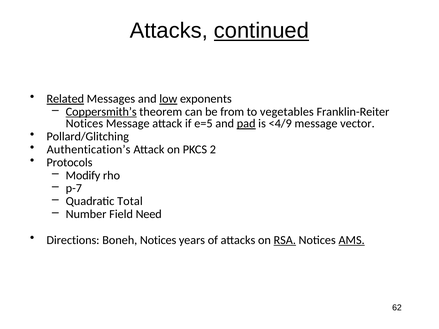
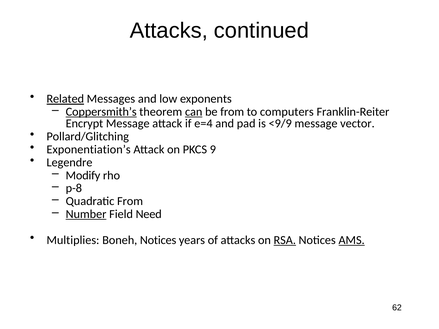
continued underline: present -> none (261, 31)
low underline: present -> none (168, 99)
can underline: none -> present (194, 112)
vegetables: vegetables -> computers (287, 112)
Notices: Notices -> Encrypt (84, 124)
e=5: e=5 -> e=4 (203, 124)
pad underline: present -> none (246, 124)
<4/9: <4/9 -> <9/9 (280, 124)
Authentication’s: Authentication’s -> Exponentiation’s (89, 150)
2: 2 -> 9 (213, 150)
Protocols: Protocols -> Legendre (69, 163)
p-7: p-7 -> p-8 (74, 188)
Quadratic Total: Total -> From (130, 201)
Number underline: none -> present (86, 214)
Directions: Directions -> Multiplies (73, 240)
